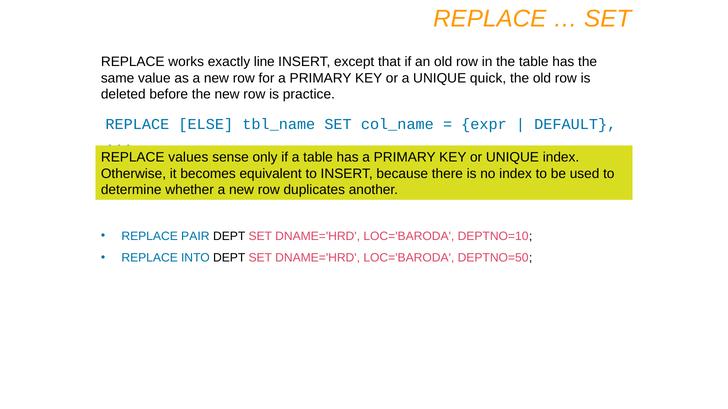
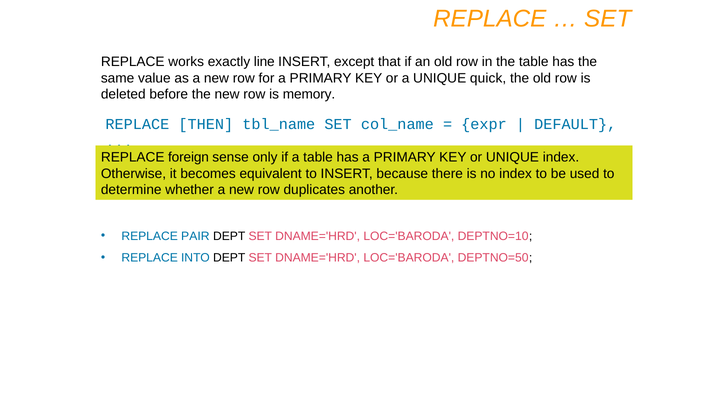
practice: practice -> memory (309, 95)
ELSE: ELSE -> THEN (206, 124)
values: values -> foreign (189, 157)
